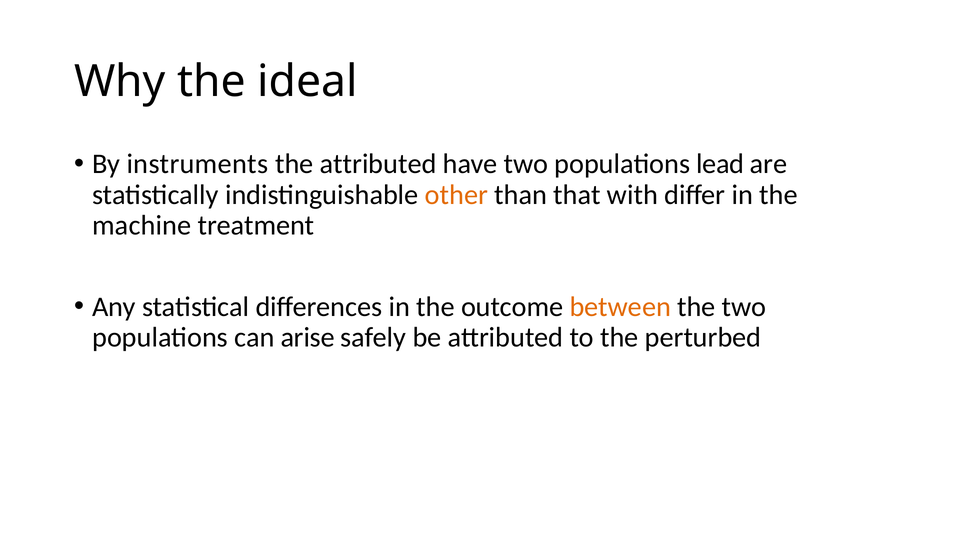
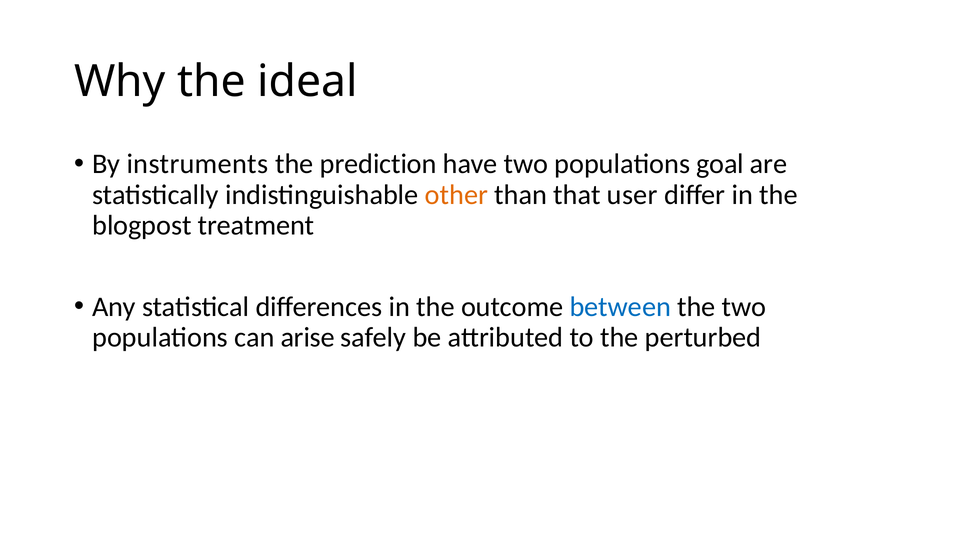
the attributed: attributed -> prediction (378, 164)
lead: lead -> goal (720, 164)
with: with -> user (632, 195)
machine: machine -> blogpost (142, 225)
between colour: orange -> blue (620, 307)
